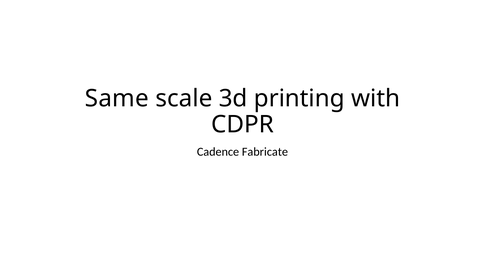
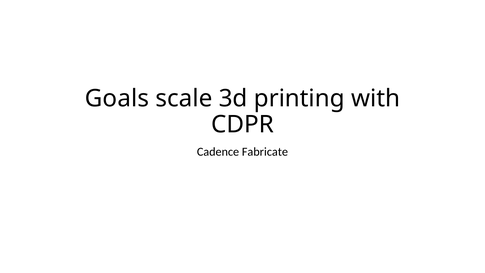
Same: Same -> Goals (117, 98)
